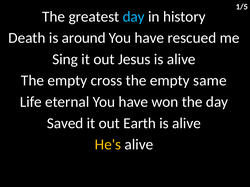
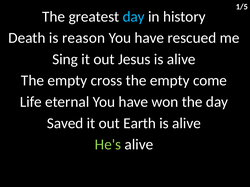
around: around -> reason (84, 38)
same: same -> come (210, 81)
He's colour: yellow -> light green (108, 145)
